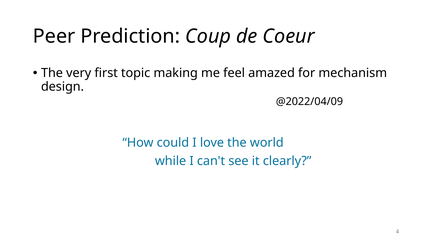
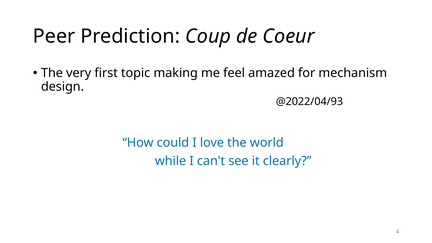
@2022/04/09: @2022/04/09 -> @2022/04/93 (309, 102)
